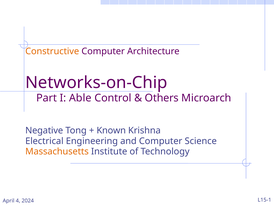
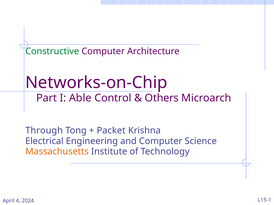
Constructive colour: orange -> green (52, 51)
Negative: Negative -> Through (44, 131)
Known: Known -> Packet (111, 131)
